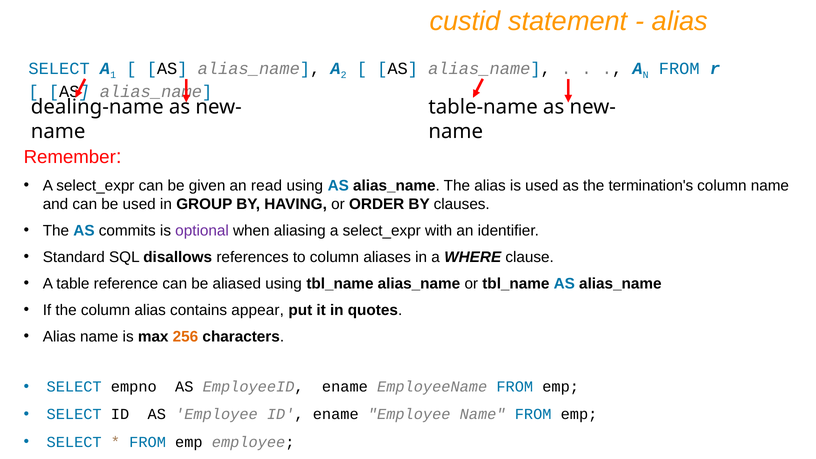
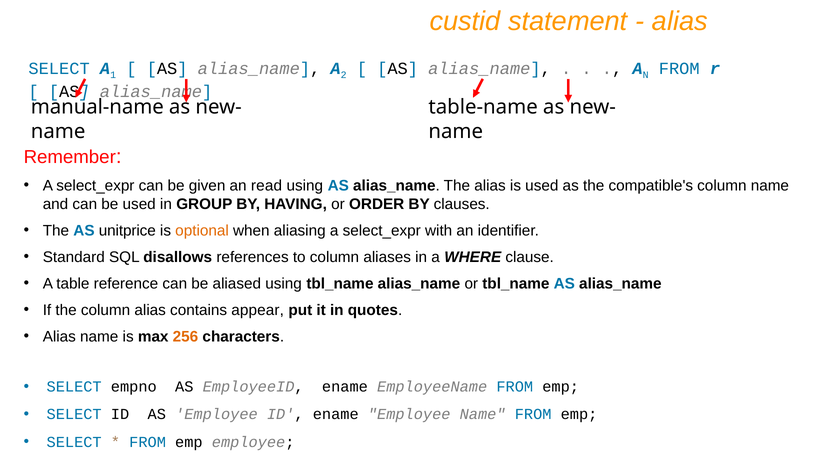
dealing-name: dealing-name -> manual-name (97, 107)
termination's: termination's -> compatible's (651, 186)
commits: commits -> unitprice (127, 231)
optional colour: purple -> orange (202, 231)
